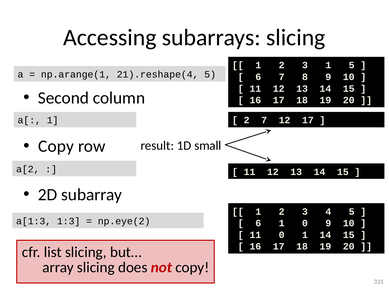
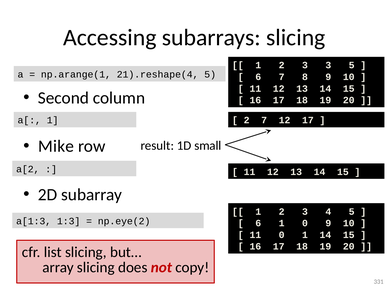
3 1: 1 -> 3 (328, 65)
Copy: Copy -> Mike (56, 147)
